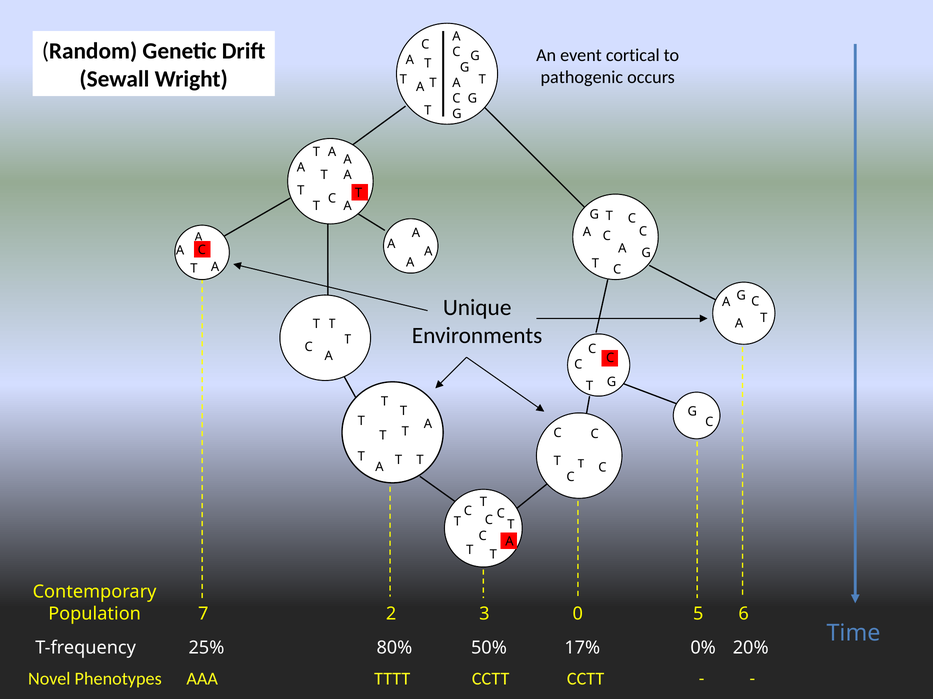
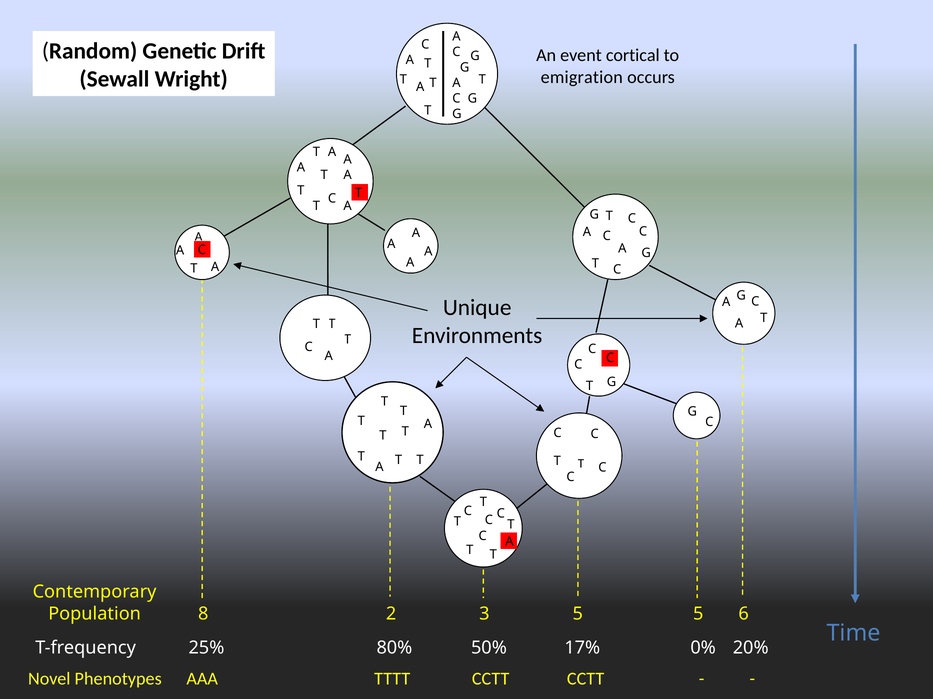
pathogenic: pathogenic -> emigration (582, 77)
7: 7 -> 8 (203, 615)
3 0: 0 -> 5 (578, 615)
